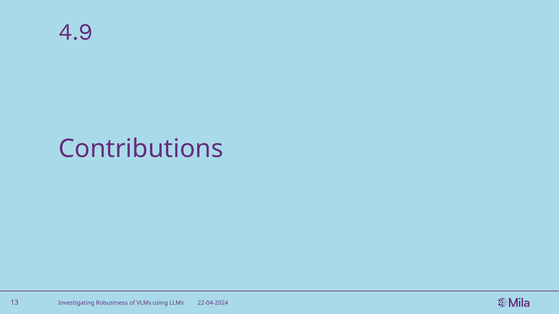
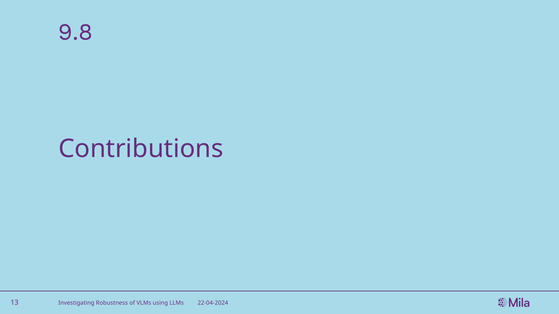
4.9: 4.9 -> 9.8 (76, 32)
